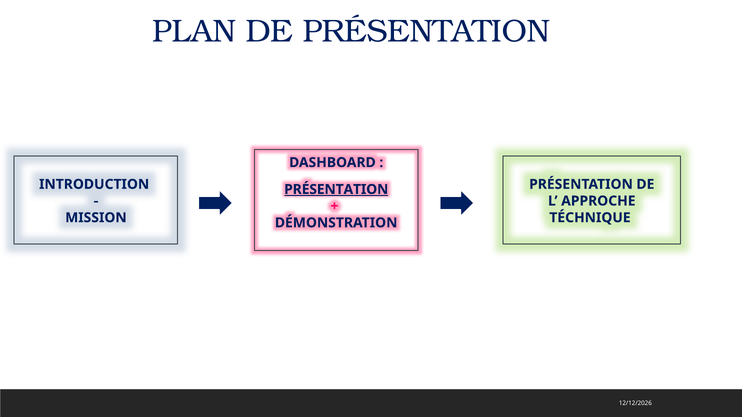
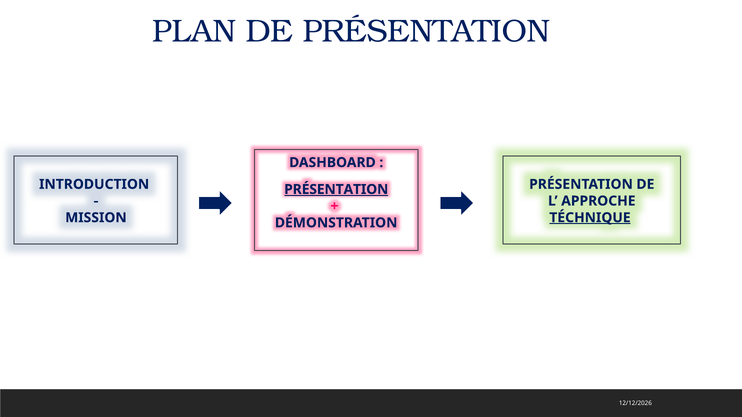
TÉCHNIQUE underline: none -> present (590, 218)
